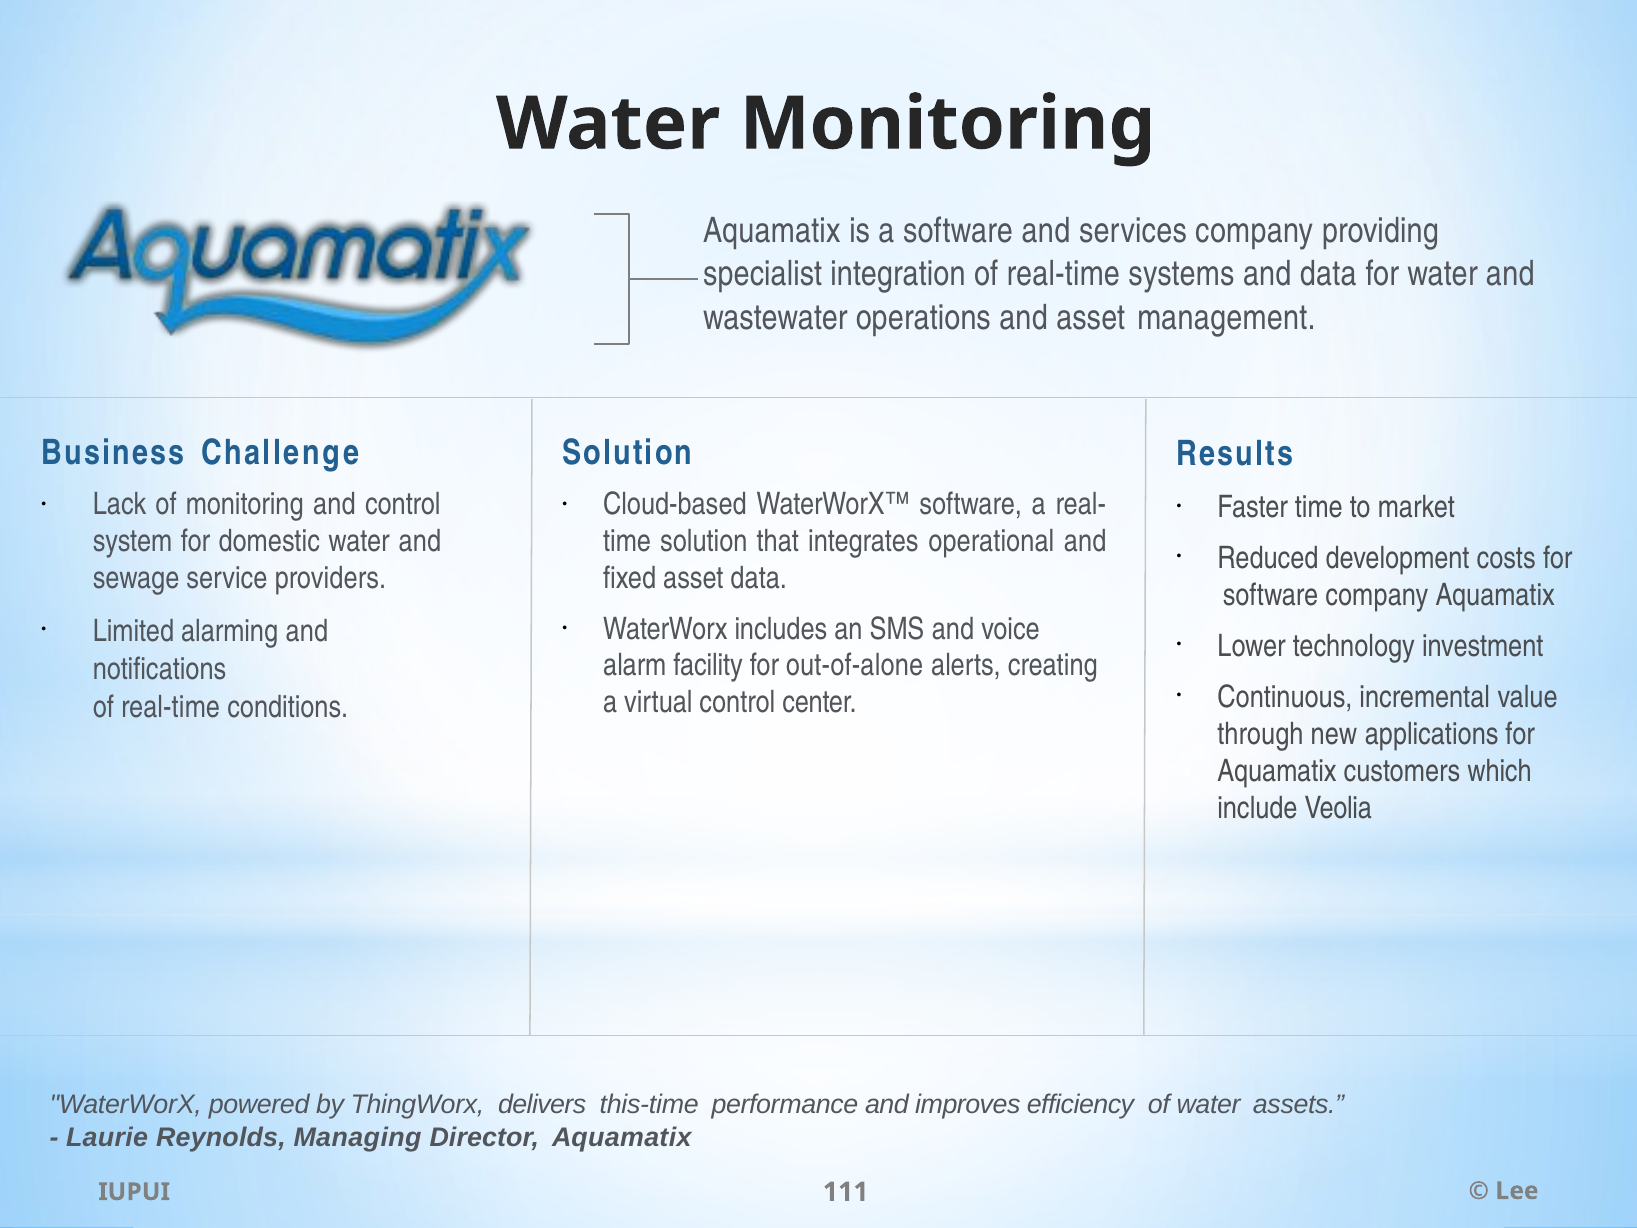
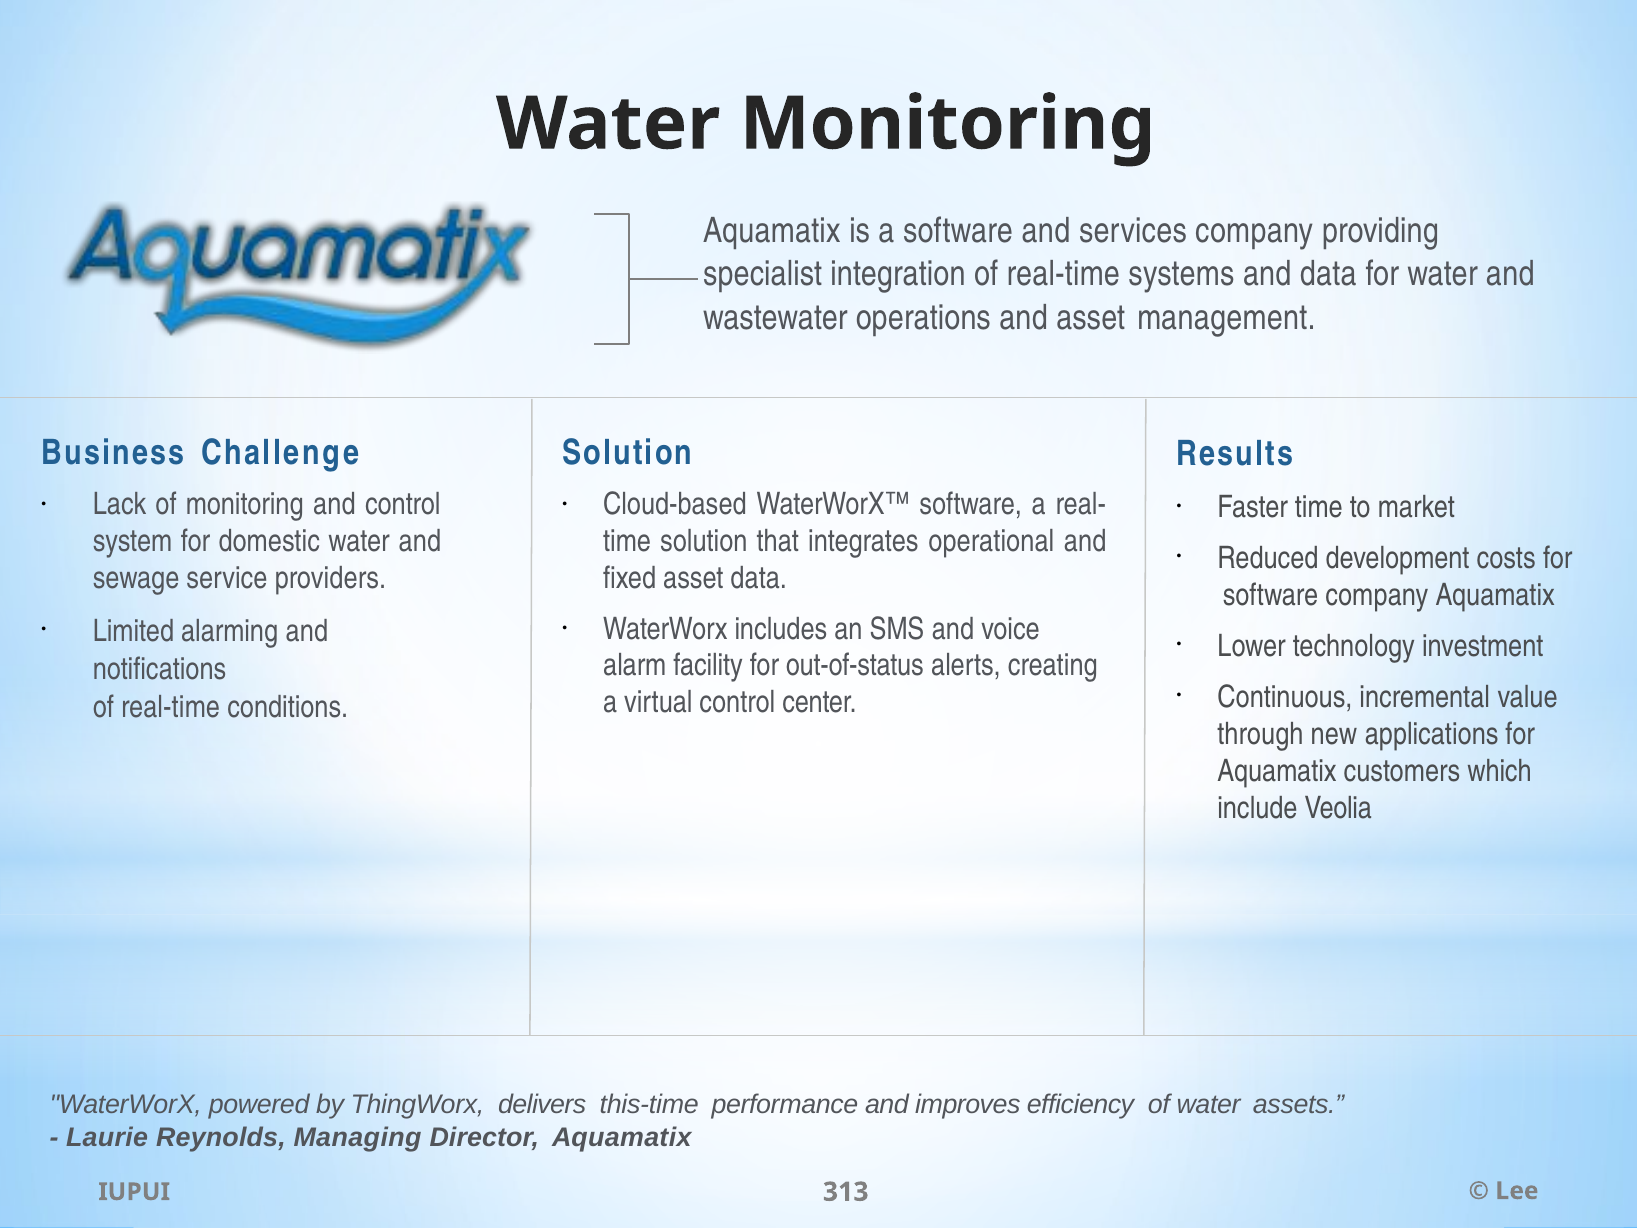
out-of-alone: out-of-alone -> out-of-status (855, 666)
111: 111 -> 313 (846, 1192)
